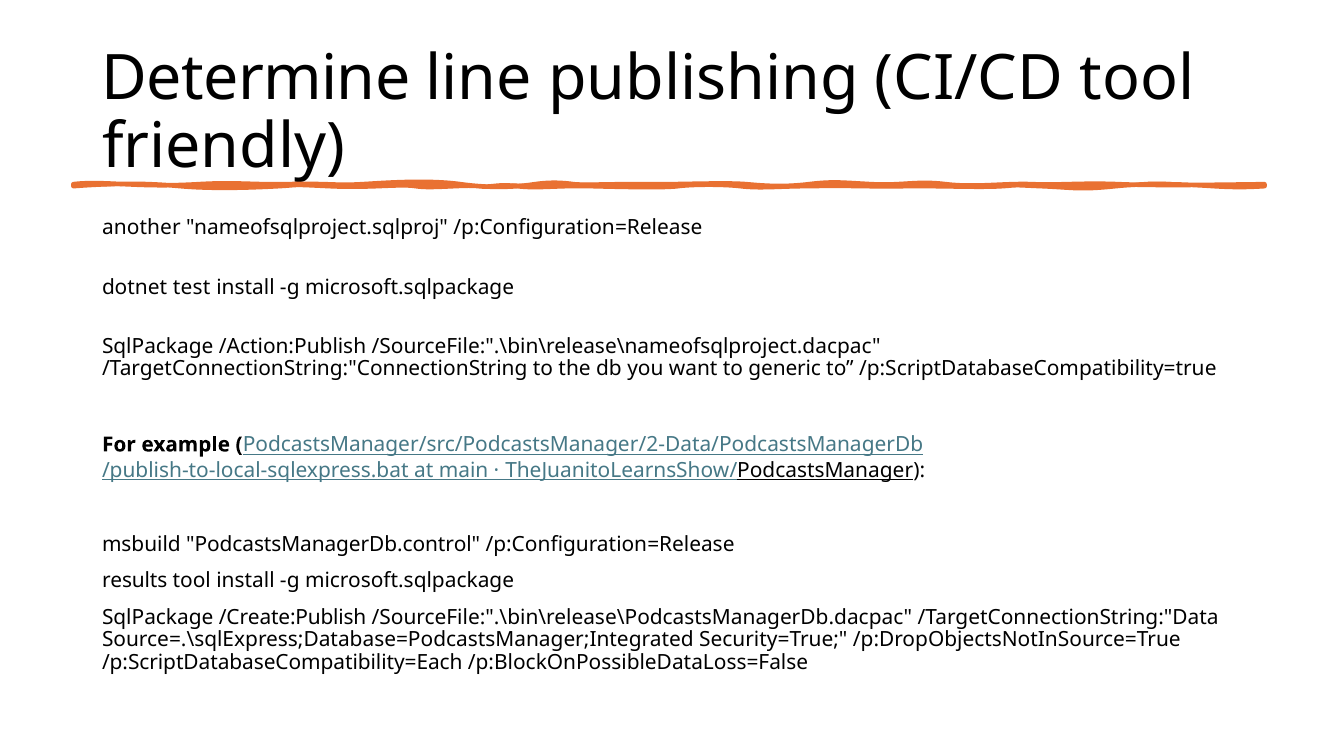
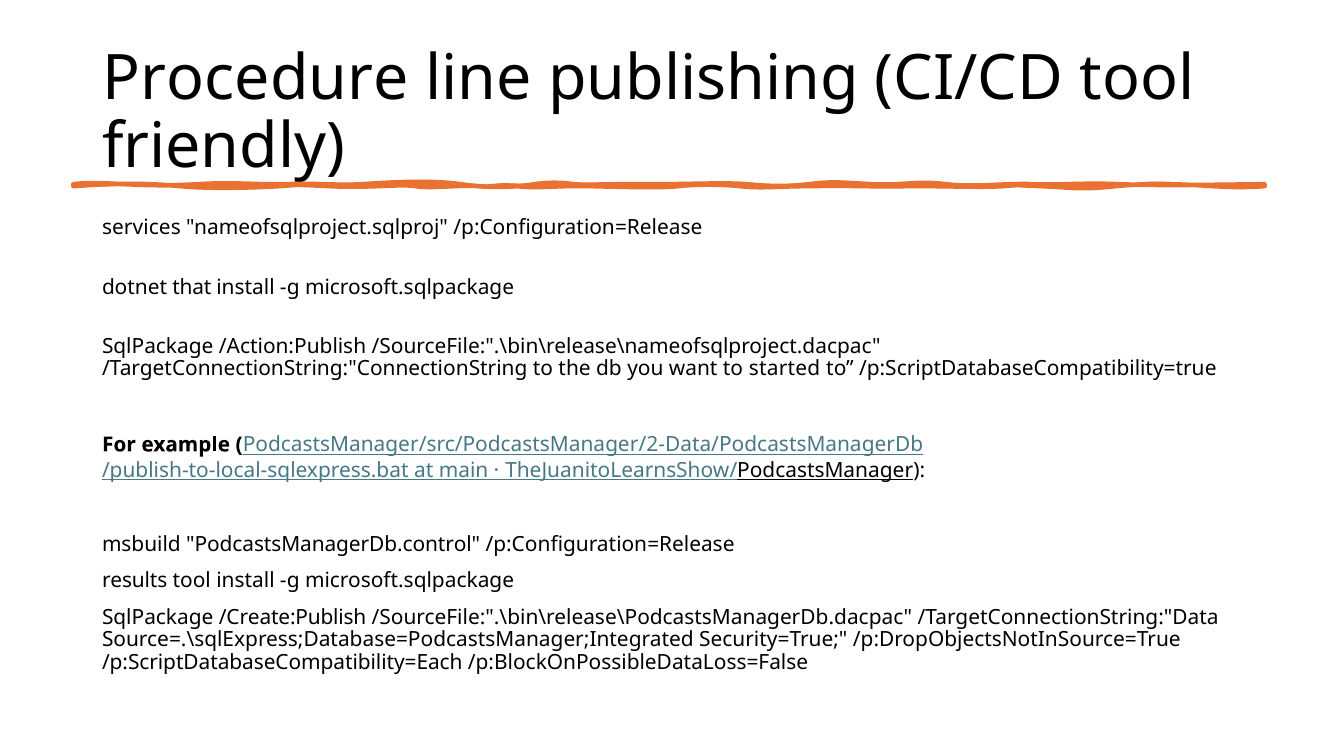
Determine: Determine -> Procedure (256, 79)
another: another -> services (141, 228)
test: test -> that (192, 287)
generic: generic -> started (785, 369)
